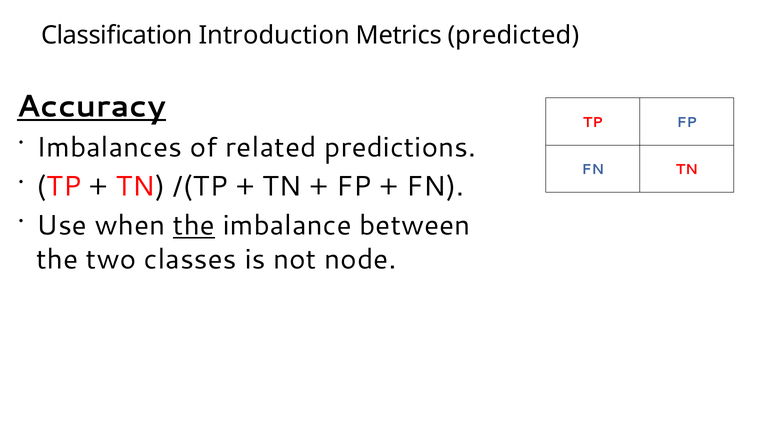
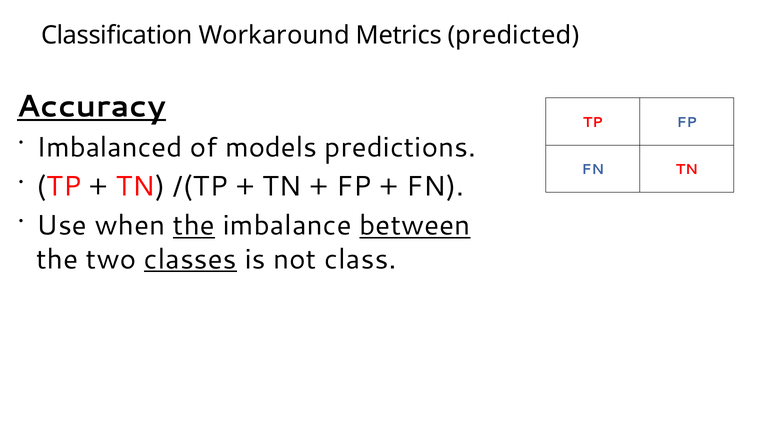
Introduction: Introduction -> Workaround (274, 35)
Imbalances: Imbalances -> Imbalanced (109, 147)
related: related -> models (271, 147)
between underline: none -> present (415, 225)
classes underline: none -> present (190, 259)
node: node -> class (360, 259)
